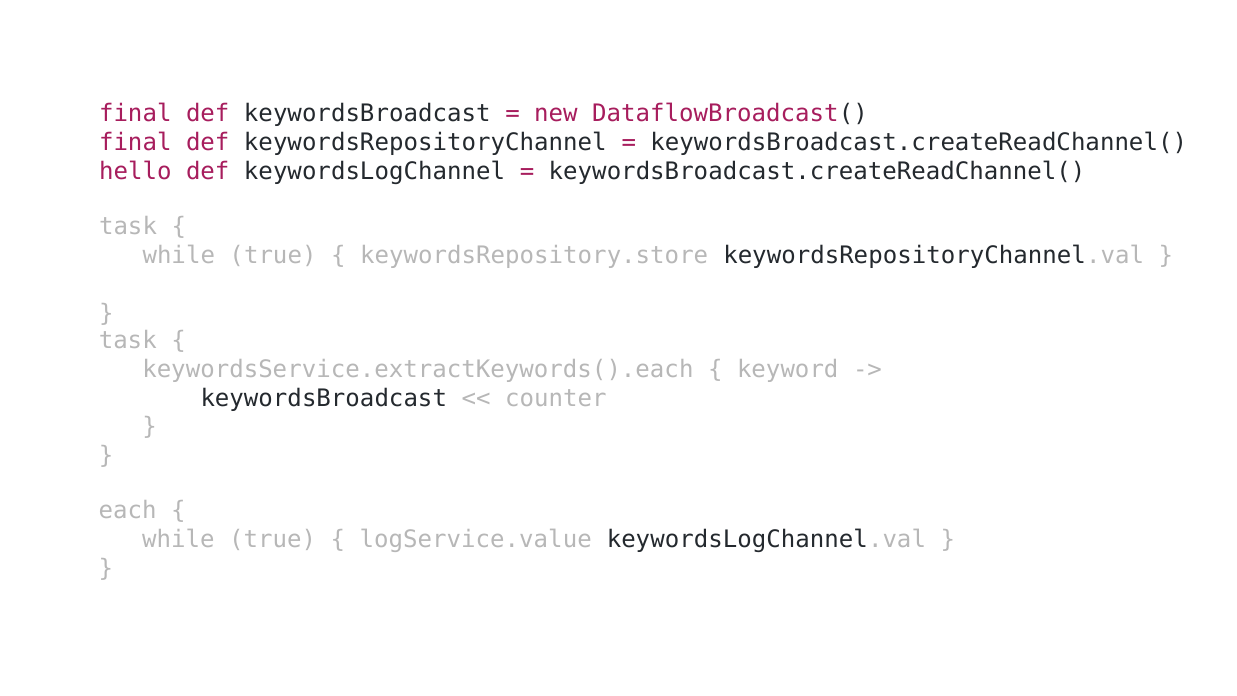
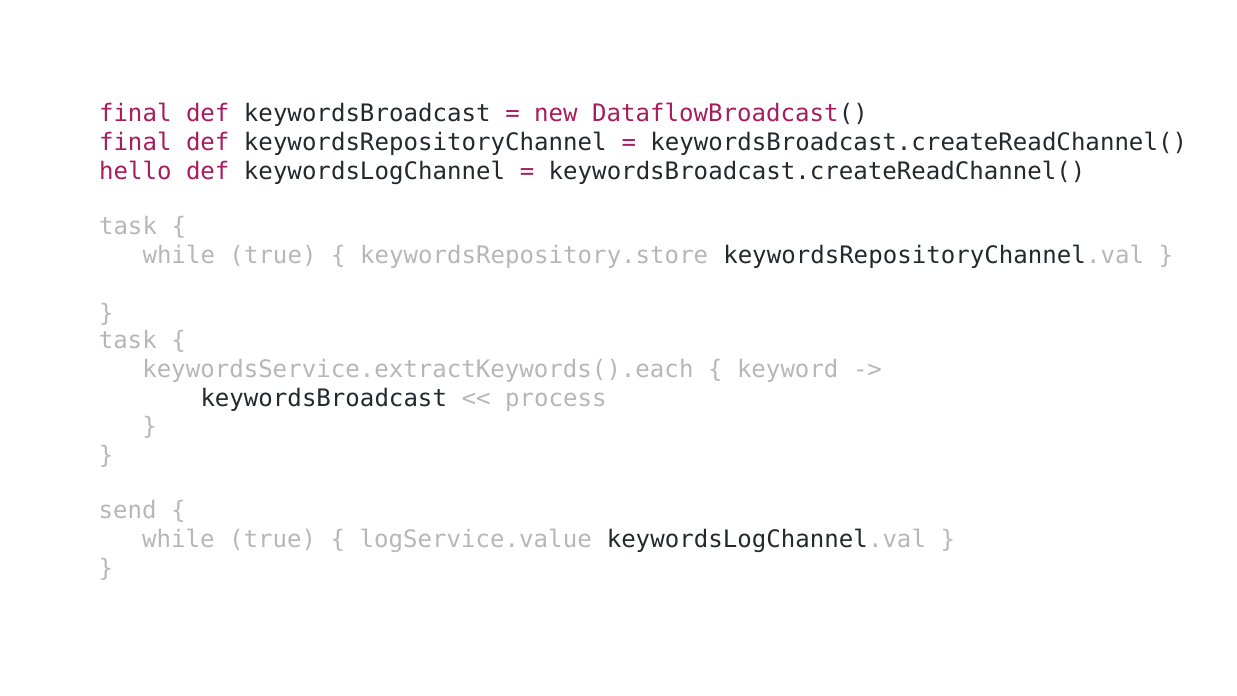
counter: counter -> process (556, 398)
each: each -> send (128, 511)
